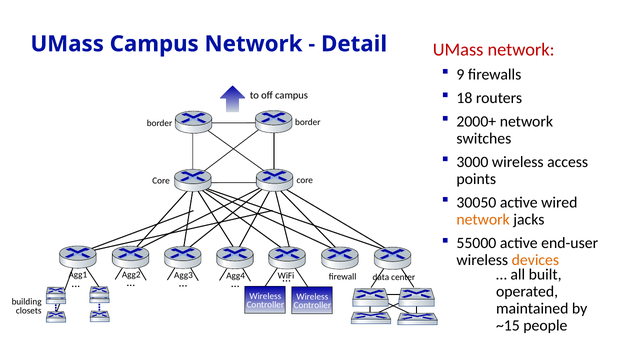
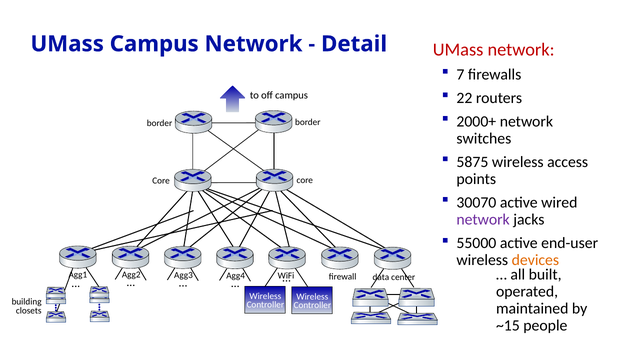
9: 9 -> 7 (460, 75)
18: 18 -> 22 (464, 98)
3000: 3000 -> 5875 (472, 162)
30050: 30050 -> 30070 (476, 203)
network colour: orange -> purple (483, 220)
